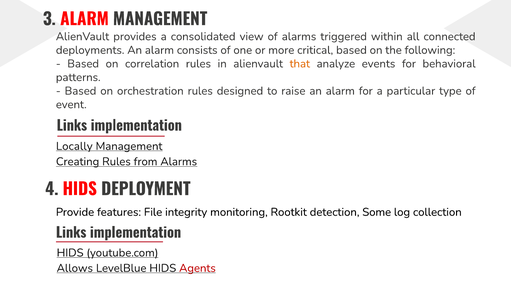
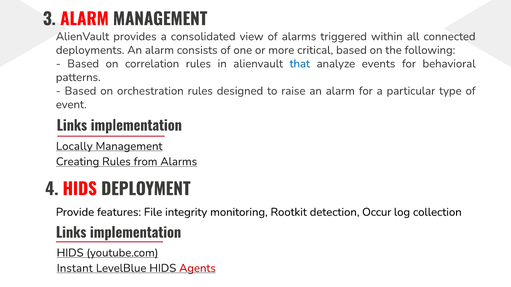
that colour: orange -> blue (300, 64)
Some: Some -> Occur (377, 212)
Allows: Allows -> Instant (75, 269)
